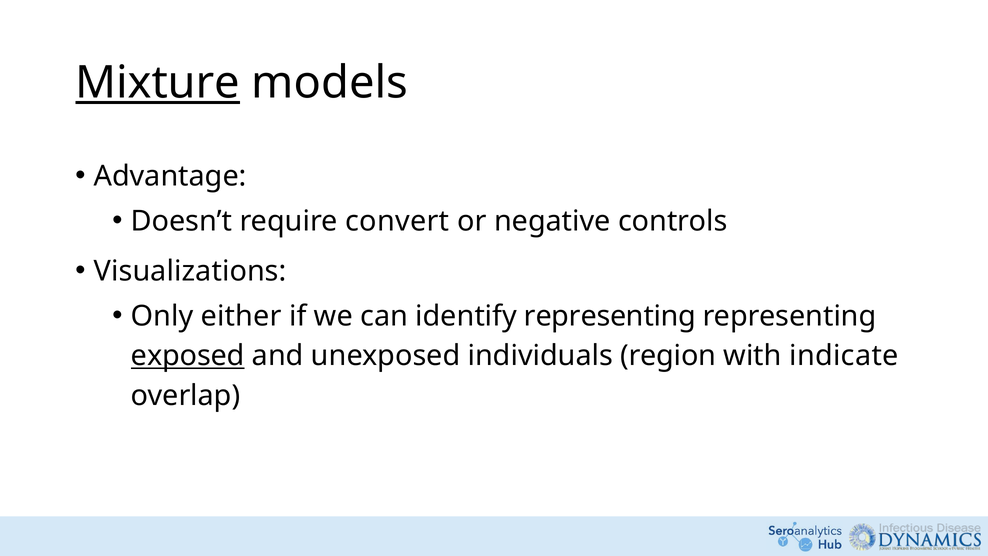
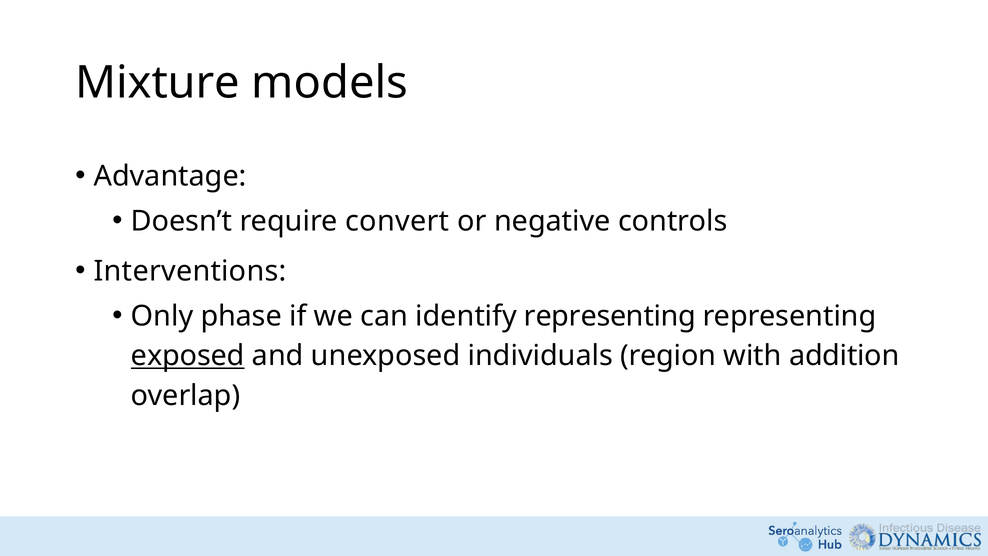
Mixture underline: present -> none (158, 83)
Visualizations: Visualizations -> Interventions (190, 271)
either: either -> phase (241, 316)
indicate: indicate -> addition (844, 356)
